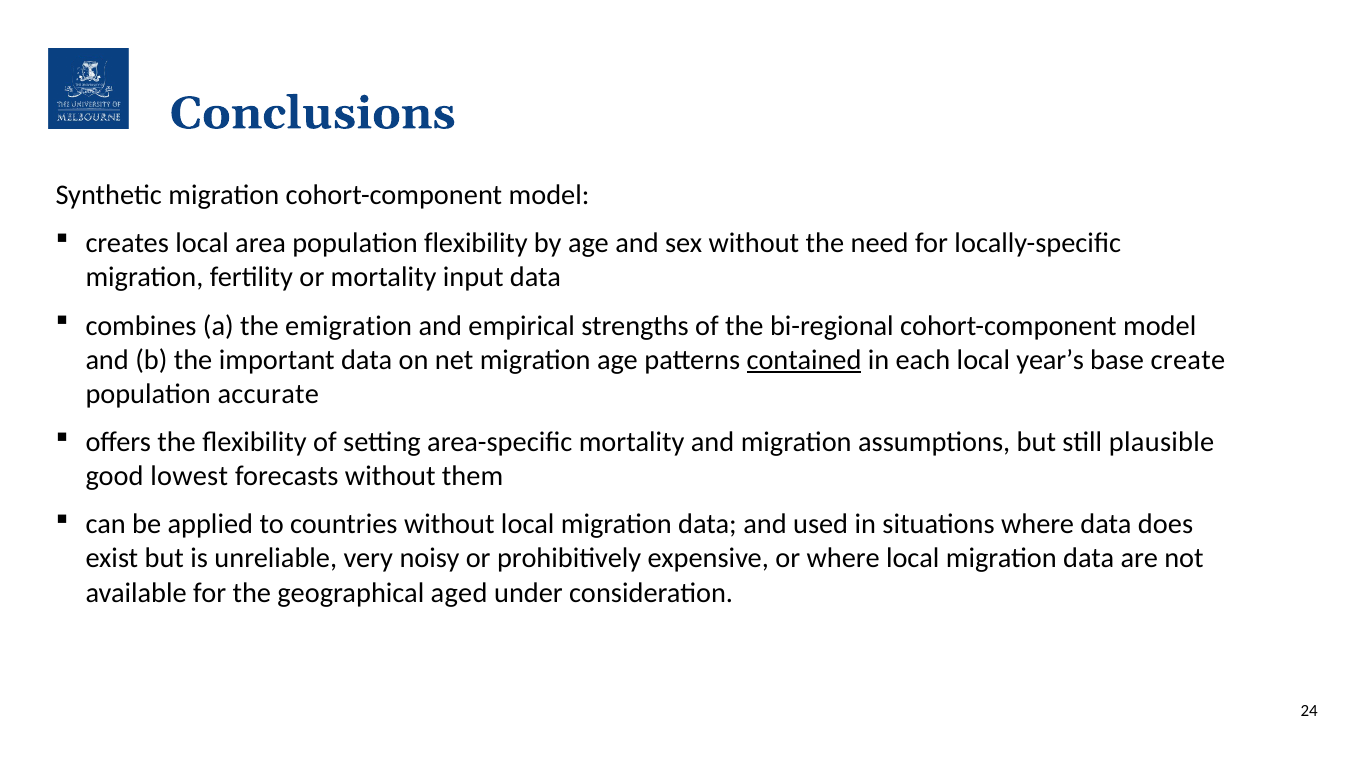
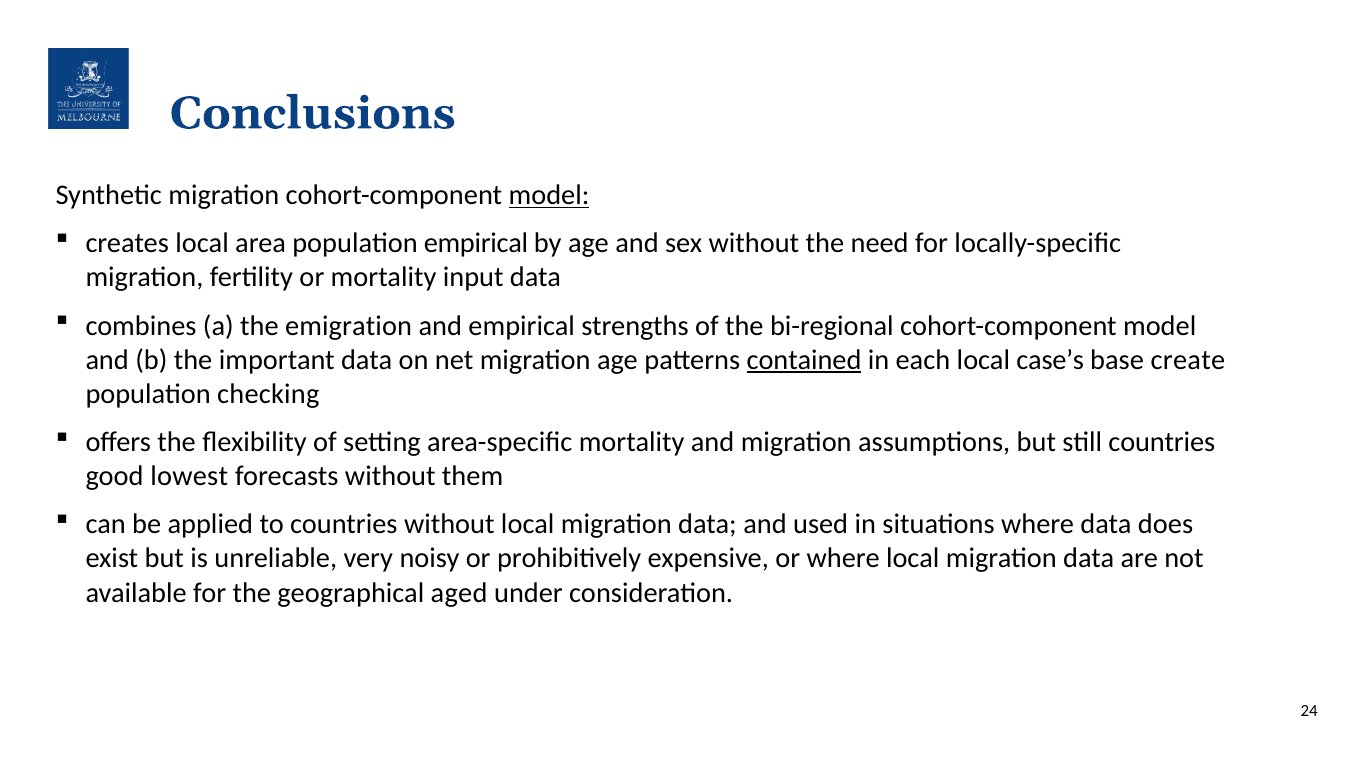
model underline: none -> present (549, 195)
population flexibility: flexibility -> empirical (476, 243)
year’s: year’s -> case’s (1050, 360)
accurate: accurate -> checking (268, 394)
still plausible: plausible -> countries (1162, 442)
